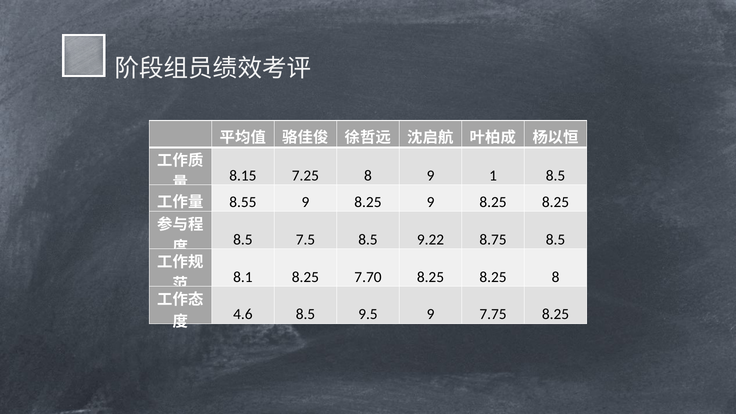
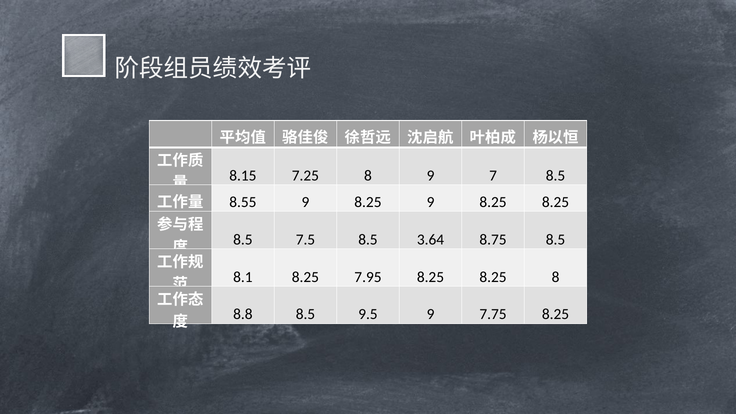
1: 1 -> 7 (493, 175)
9.22: 9.22 -> 3.64 (430, 240)
7.70: 7.70 -> 7.95 (368, 277)
4.6: 4.6 -> 8.8 (243, 314)
